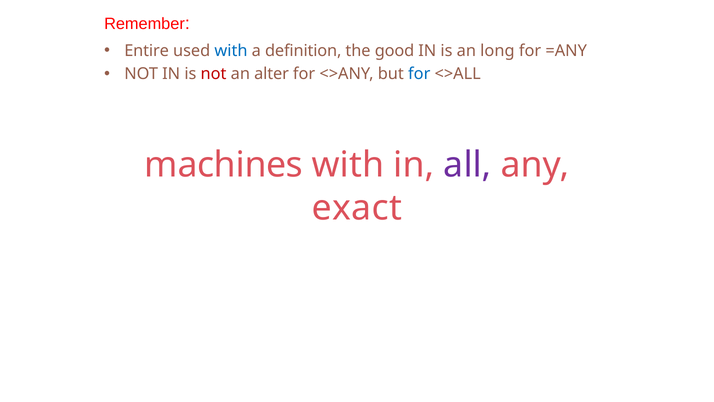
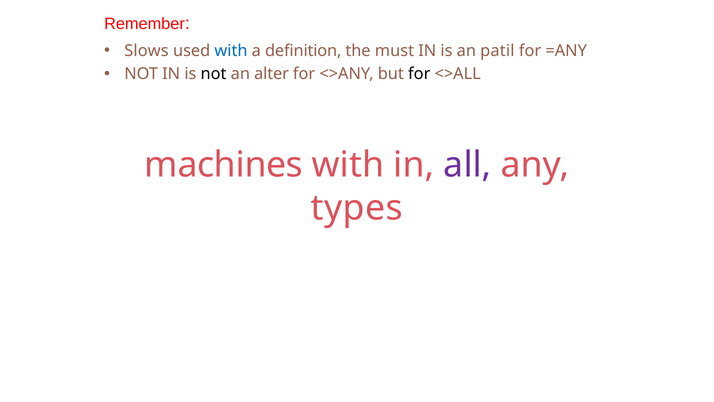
Entire: Entire -> Slows (146, 51)
good: good -> must (394, 51)
long: long -> patil (497, 51)
not colour: red -> black (214, 74)
for colour: blue -> black (419, 74)
exact: exact -> types (357, 208)
